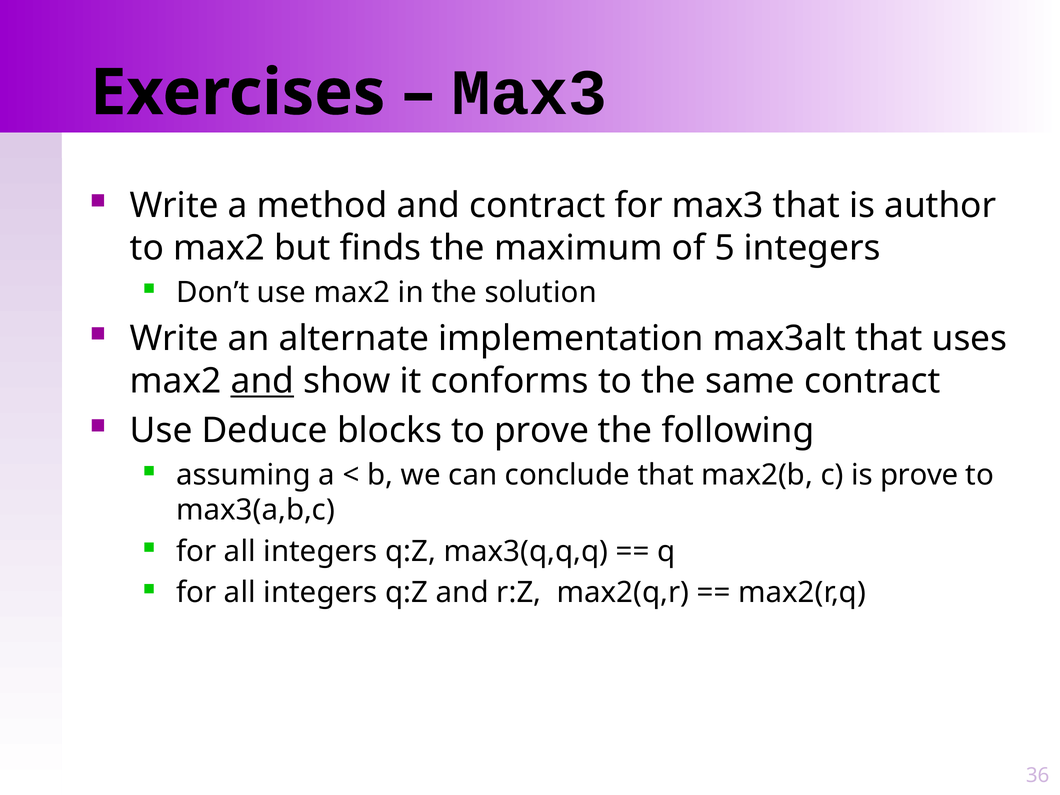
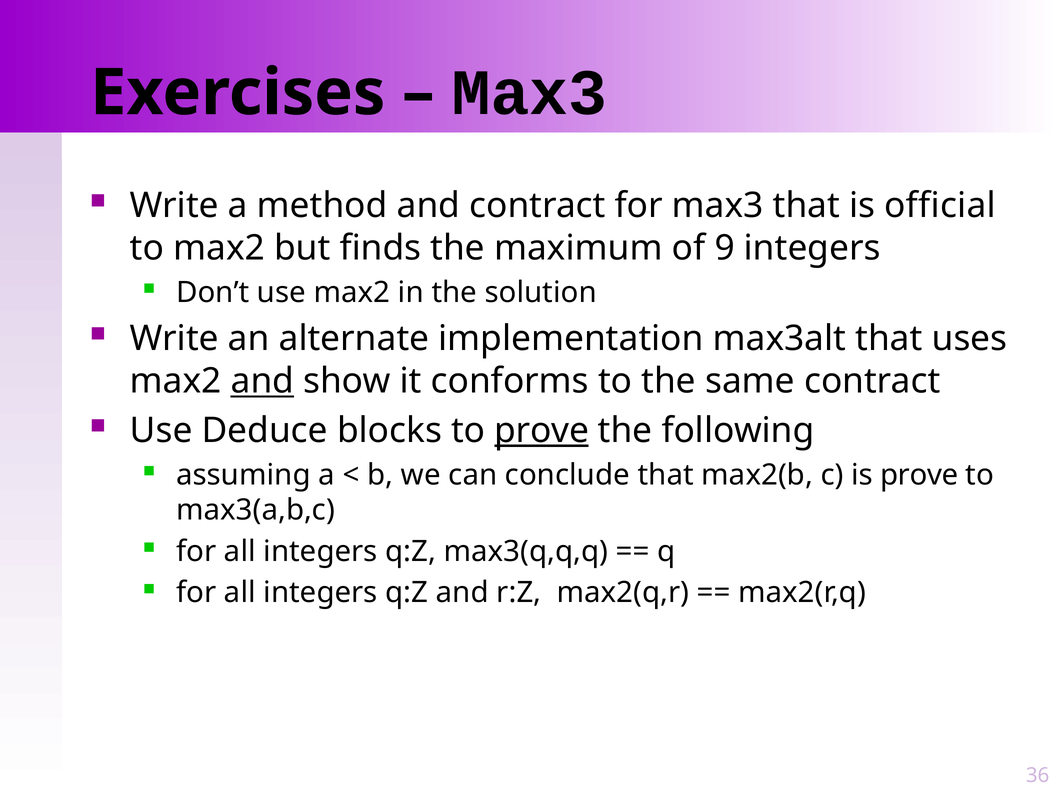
author: author -> official (940, 206)
5: 5 -> 9 (725, 248)
prove underline: none -> present (542, 431)
